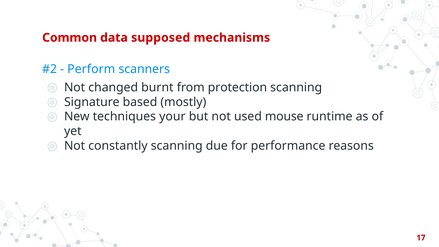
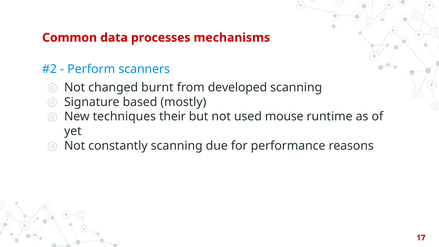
supposed: supposed -> processes (161, 38)
protection: protection -> developed (237, 87)
your: your -> their (172, 117)
